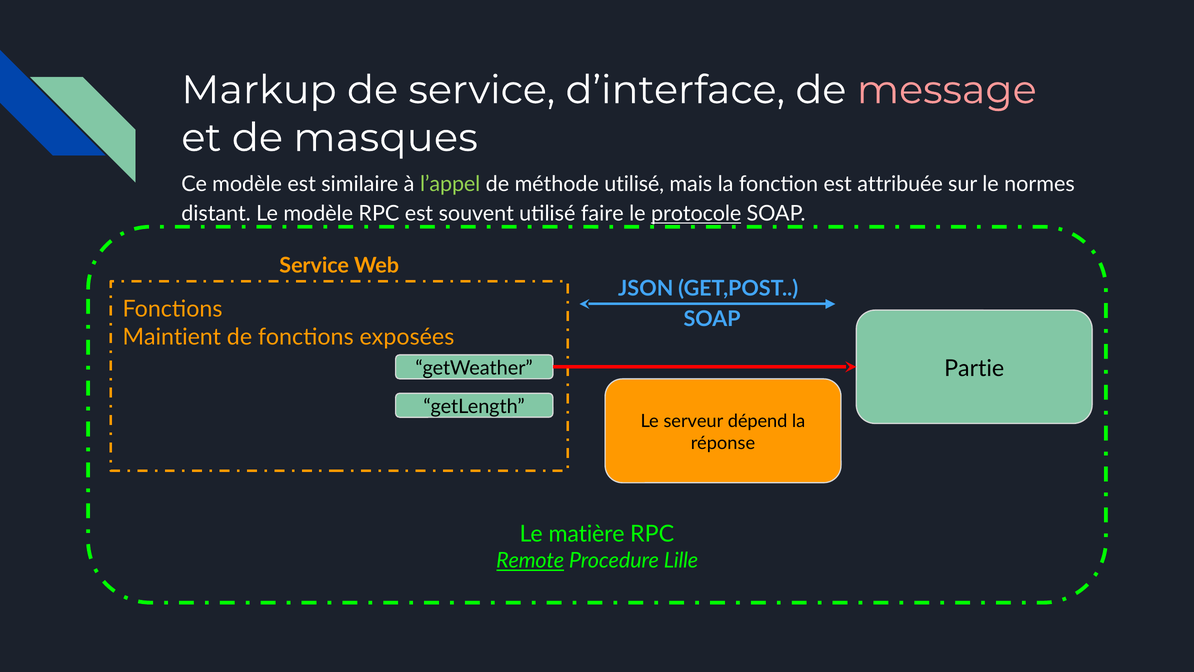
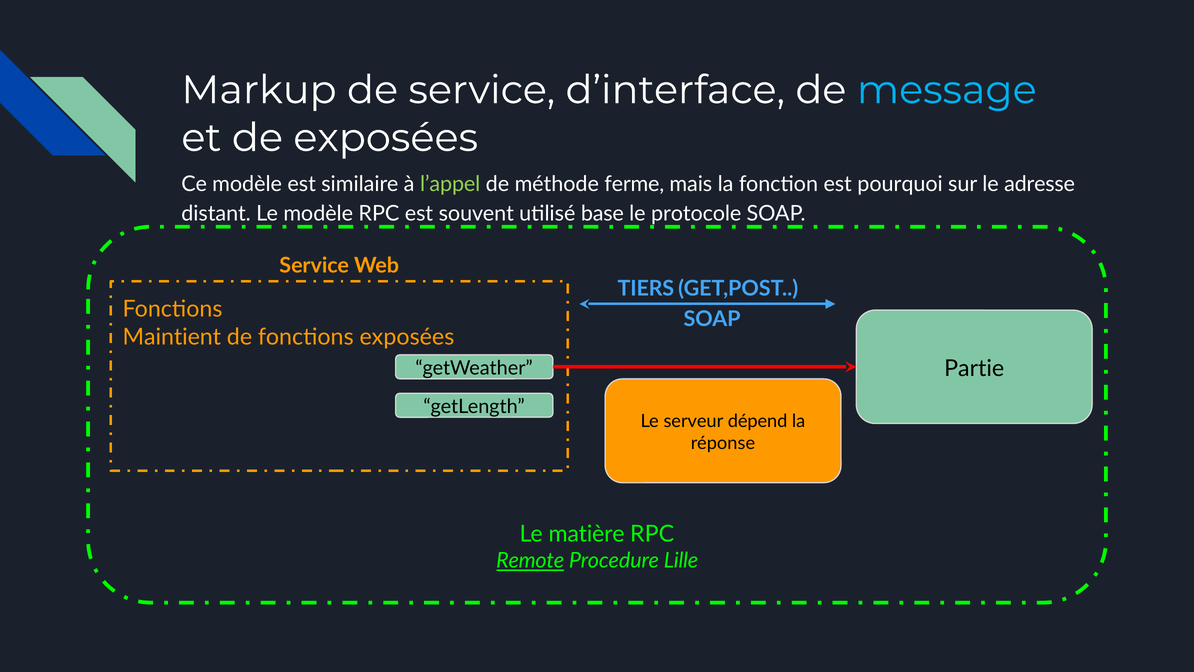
message colour: pink -> light blue (947, 90)
de masques: masques -> exposées (386, 138)
méthode utilisé: utilisé -> ferme (634, 184)
attribuée: attribuée -> pourquoi (900, 184)
normes: normes -> adresse (1040, 184)
faire: faire -> base (602, 214)
protocole underline: present -> none (696, 214)
JSON: JSON -> TIERS (646, 289)
